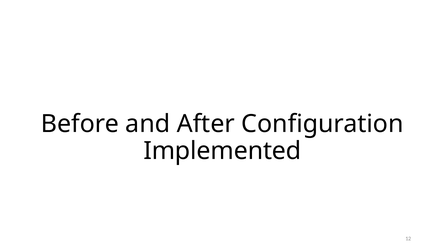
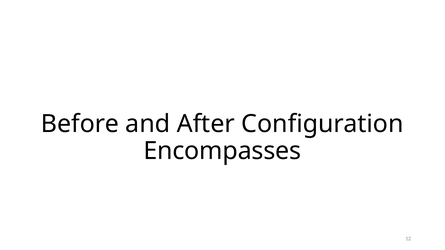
Implemented: Implemented -> Encompasses (222, 151)
